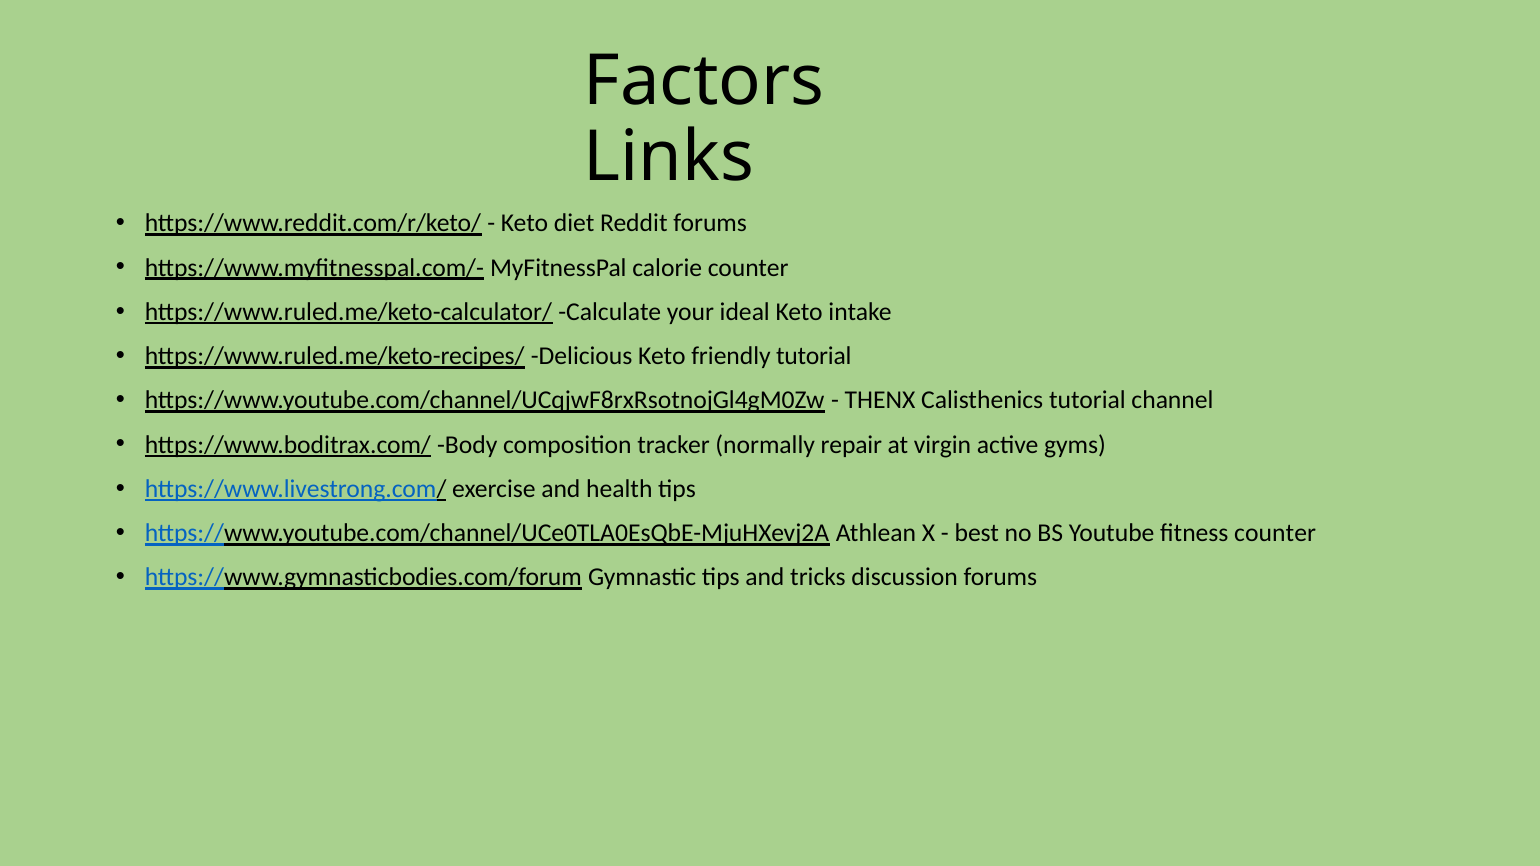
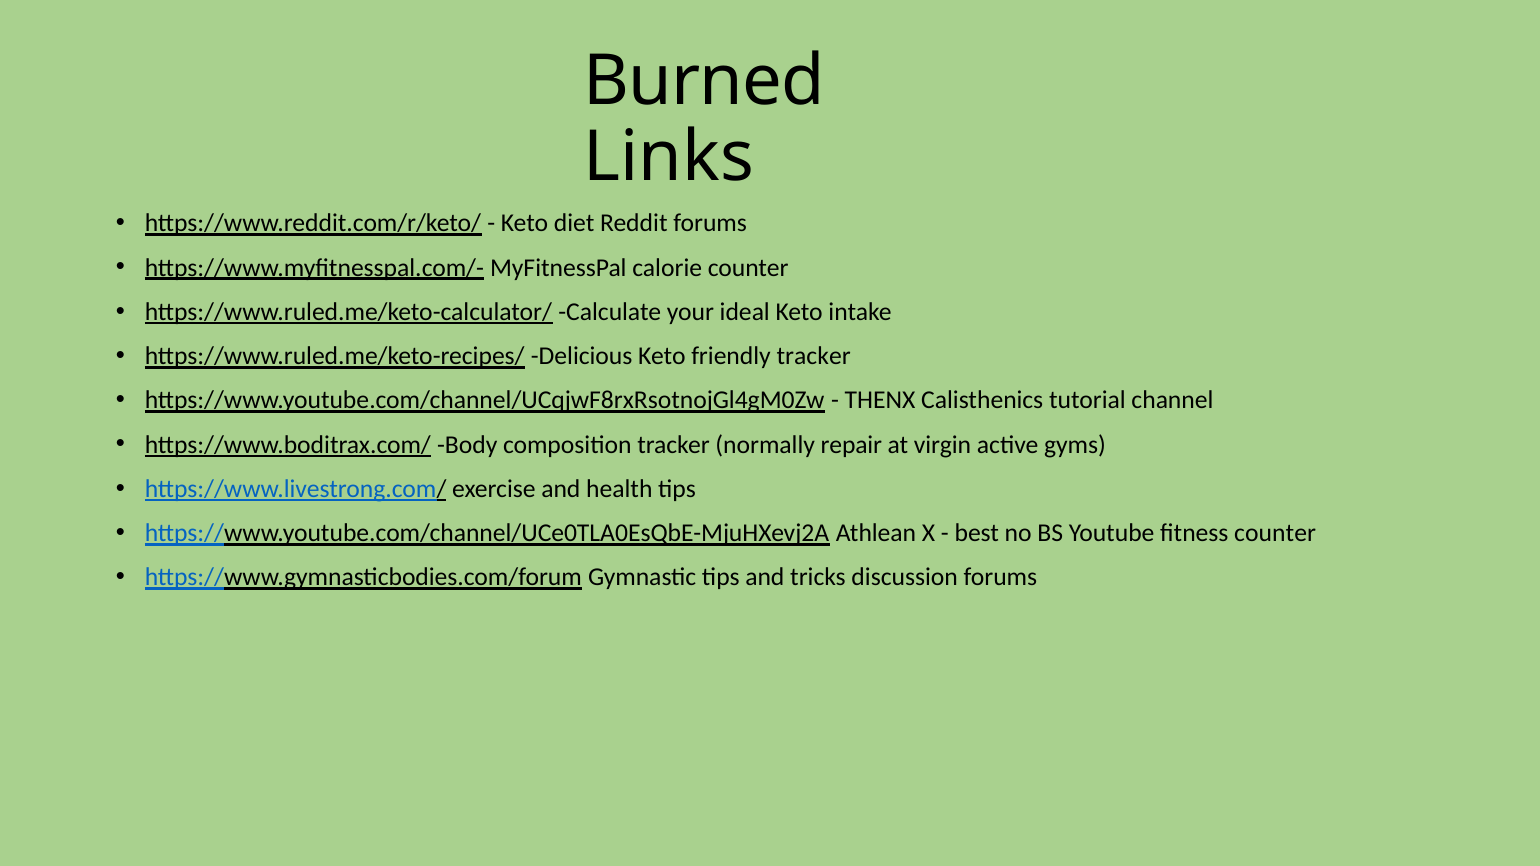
Factors: Factors -> Burned (704, 81)
friendly tutorial: tutorial -> tracker (814, 356)
